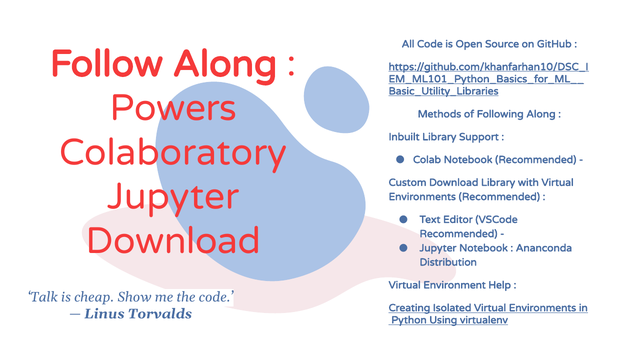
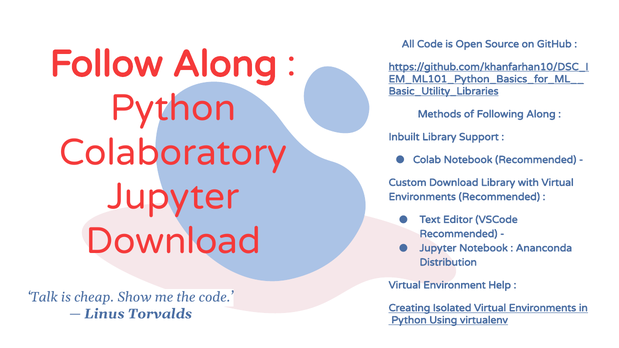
Powers: Powers -> Python (173, 108)
